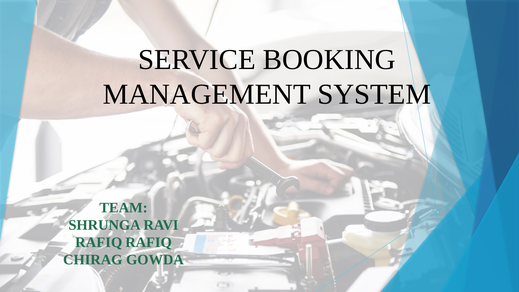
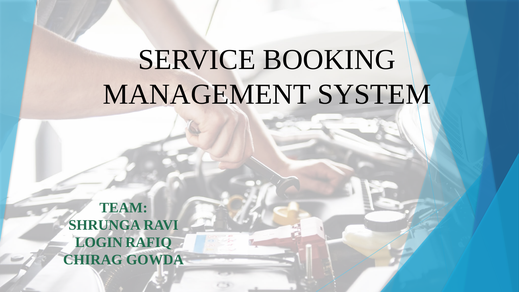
RAFIQ: RAFIQ -> LOGIN (99, 242)
